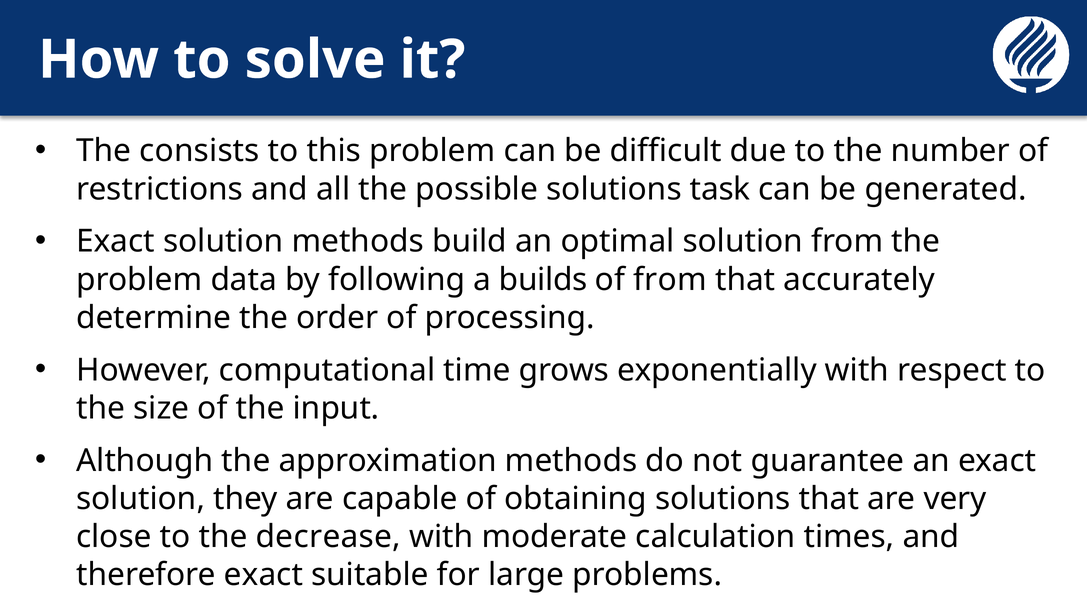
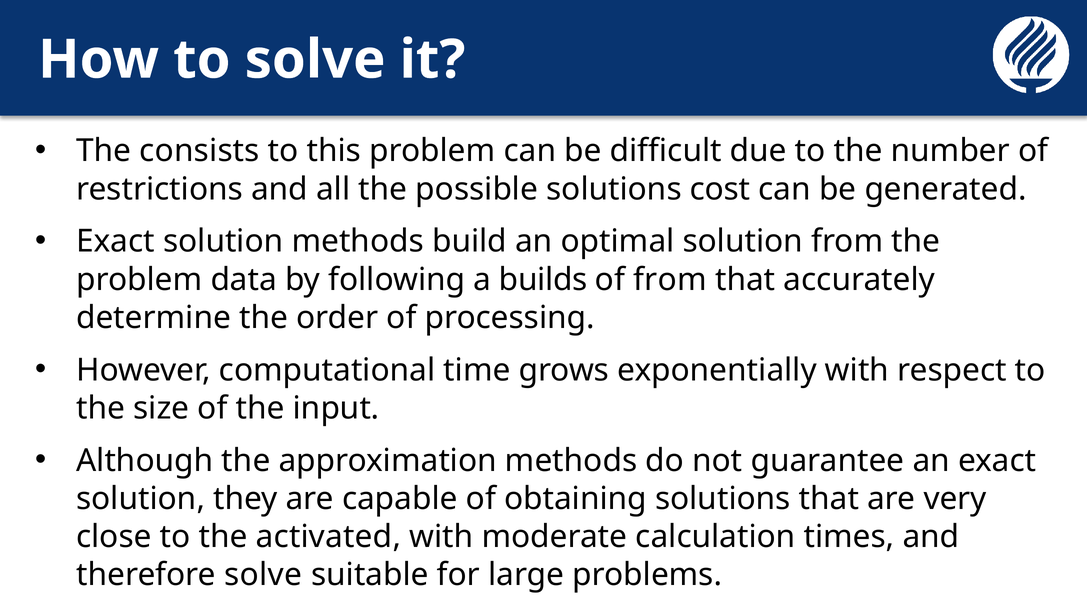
task: task -> cost (720, 189)
decrease: decrease -> activated (328, 536)
therefore exact: exact -> solve (263, 574)
